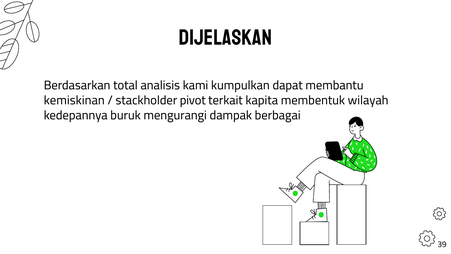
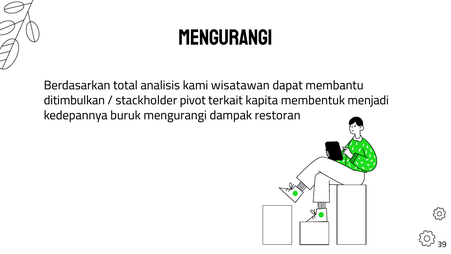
dijelaskan: dijelaskan -> mengurangi (226, 38)
kumpulkan: kumpulkan -> wisatawan (240, 85)
kemiskinan: kemiskinan -> ditimbulkan (74, 100)
wilayah: wilayah -> menjadi (368, 100)
berbagai: berbagai -> restoran (278, 115)
